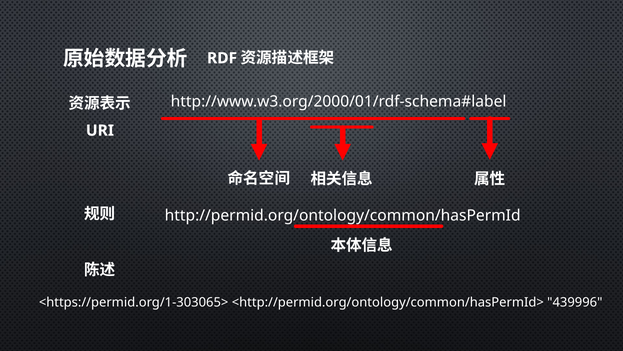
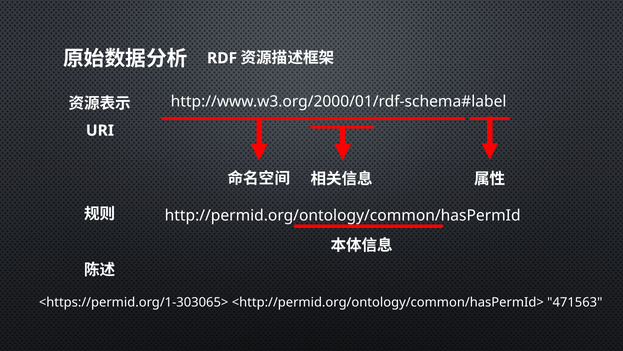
439996: 439996 -> 471563 (575, 302)
